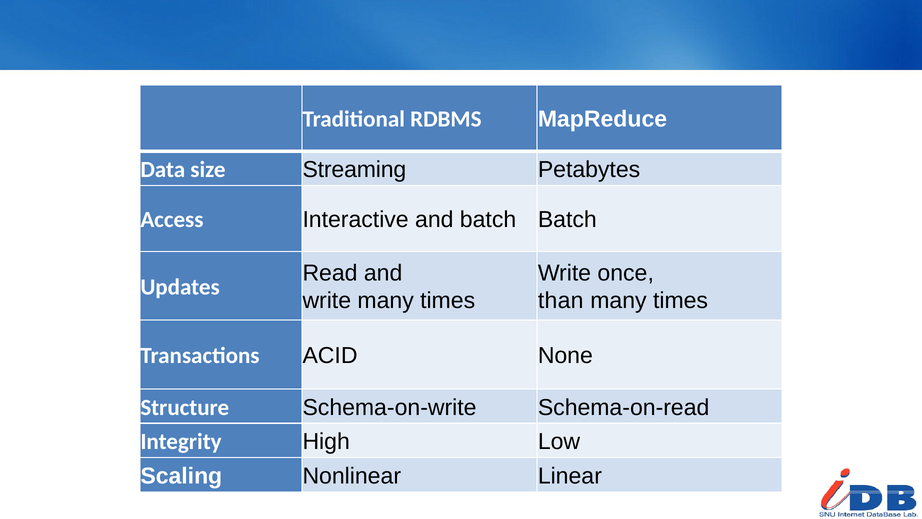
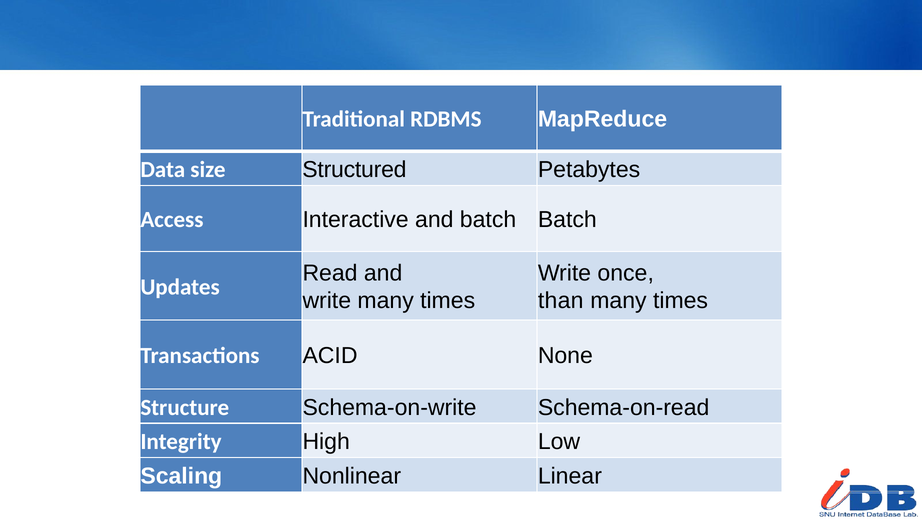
Streaming: Streaming -> Structured (354, 169)
